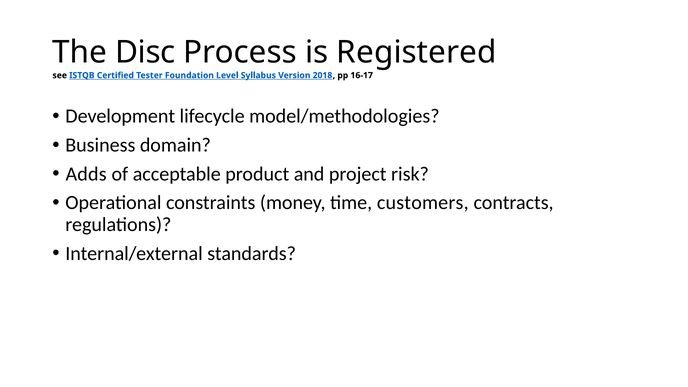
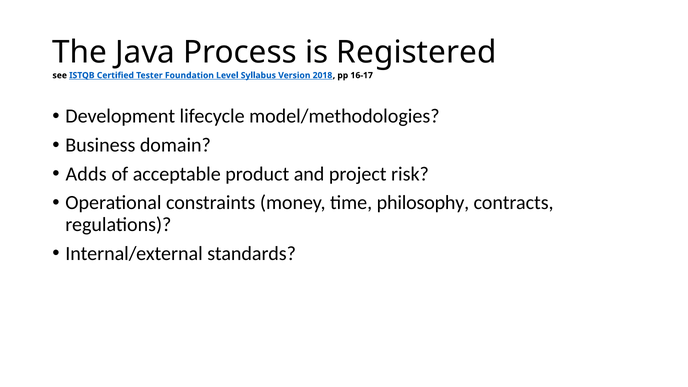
Disc: Disc -> Java (145, 53)
customers: customers -> philosophy (423, 203)
